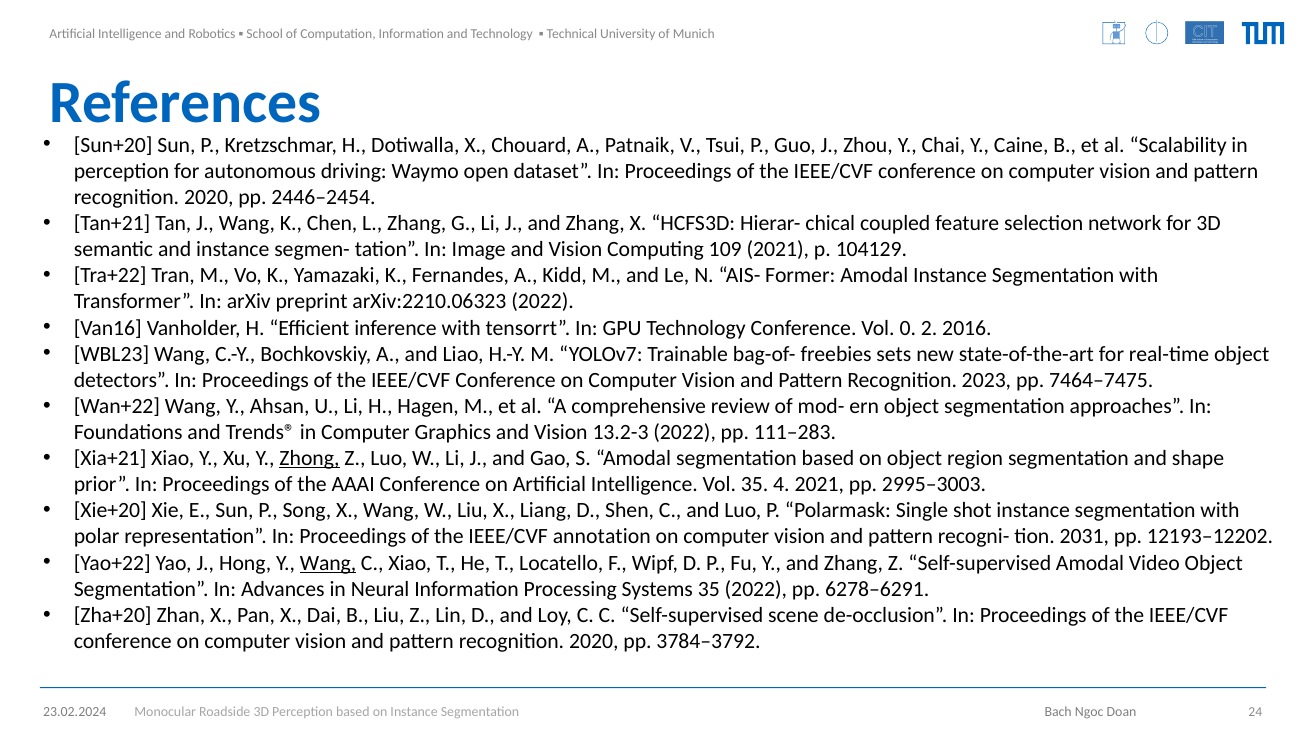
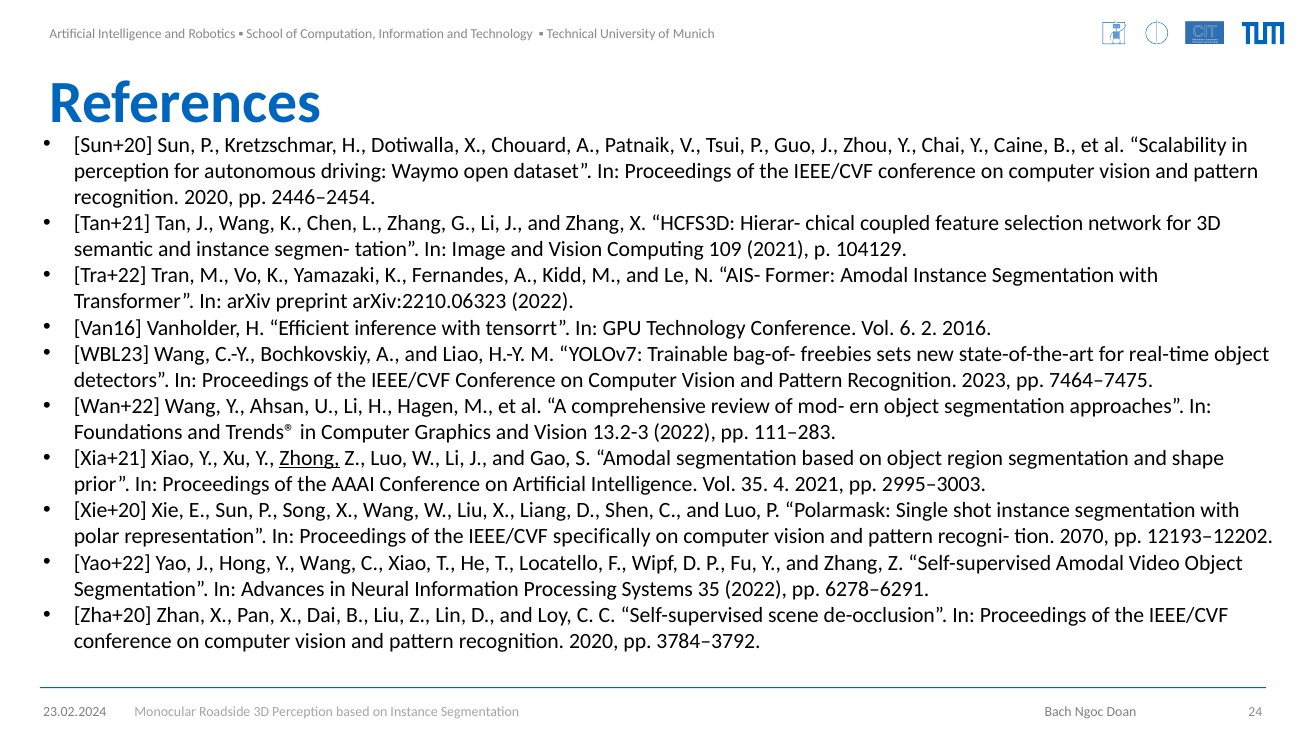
0: 0 -> 6 (908, 328)
annotation: annotation -> specifically (602, 537)
2031: 2031 -> 2070 (1084, 537)
Wang underline: present -> none (328, 563)
